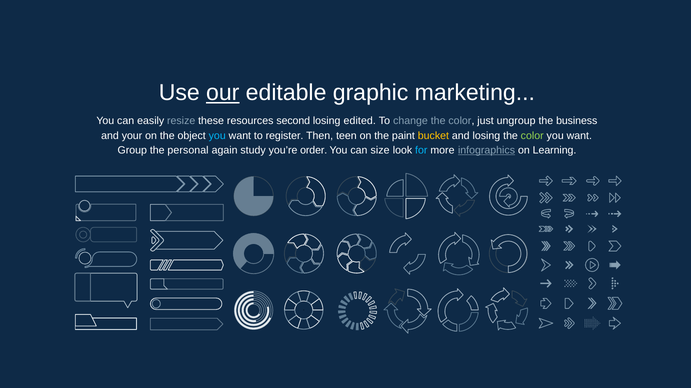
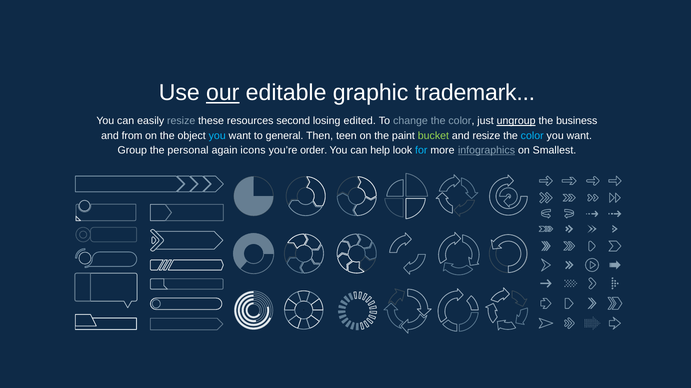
marketing: marketing -> trademark (475, 93)
ungroup underline: none -> present (516, 121)
your: your -> from (132, 136)
register: register -> general (285, 136)
bucket colour: yellow -> light green (433, 136)
and losing: losing -> resize (486, 136)
color colour: light green -> light blue (532, 136)
study: study -> icons (253, 150)
size: size -> help (380, 150)
Learning: Learning -> Smallest (555, 150)
